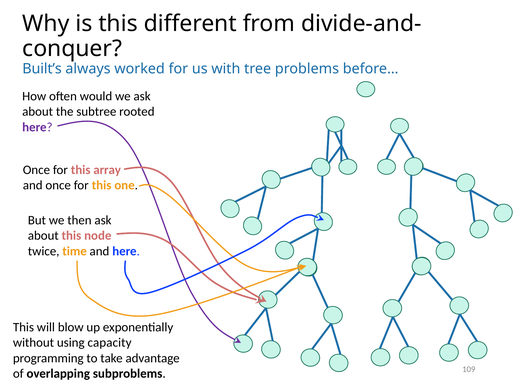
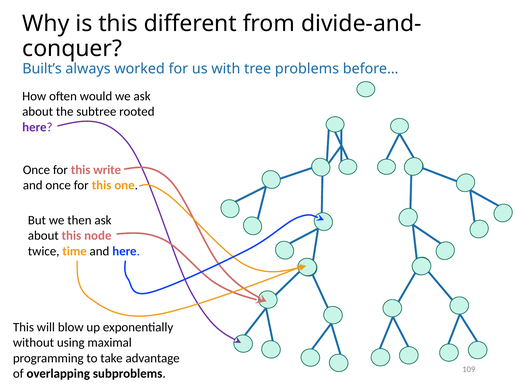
array: array -> write (107, 170)
capacity: capacity -> maximal (110, 343)
